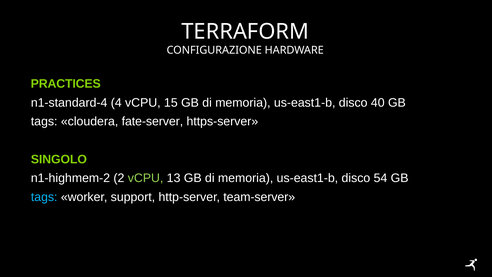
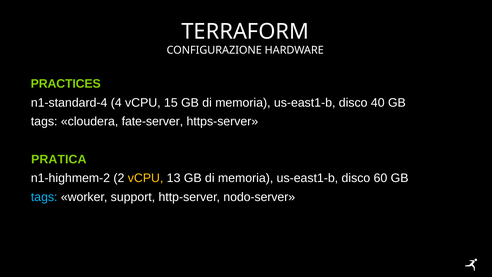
SINGOLO: SINGOLO -> PRATICA (59, 159)
vCPU colour: light green -> yellow (146, 178)
54: 54 -> 60 (380, 178)
team-server: team-server -> nodo-server (259, 197)
